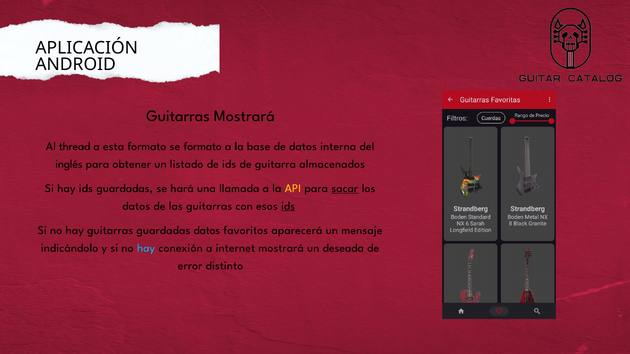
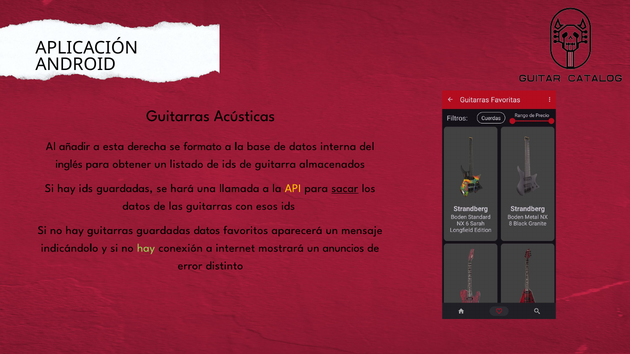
Guitarras Mostrará: Mostrará -> Acústicas (244, 116)
thread: thread -> añadir (75, 146)
esta formato: formato -> derecha (147, 146)
ids underline: present -> none (288, 206)
hay colour: light blue -> light green (146, 248)
deseada: deseada -> anuncios (343, 248)
